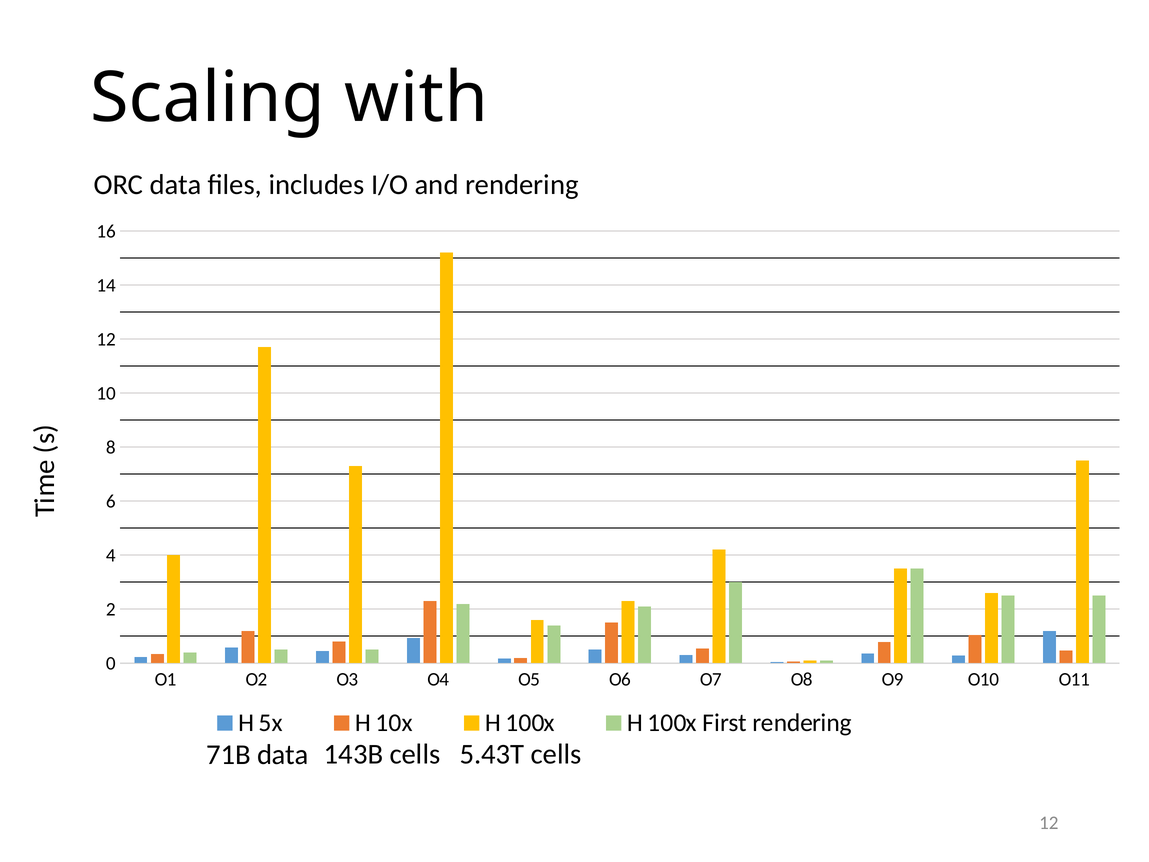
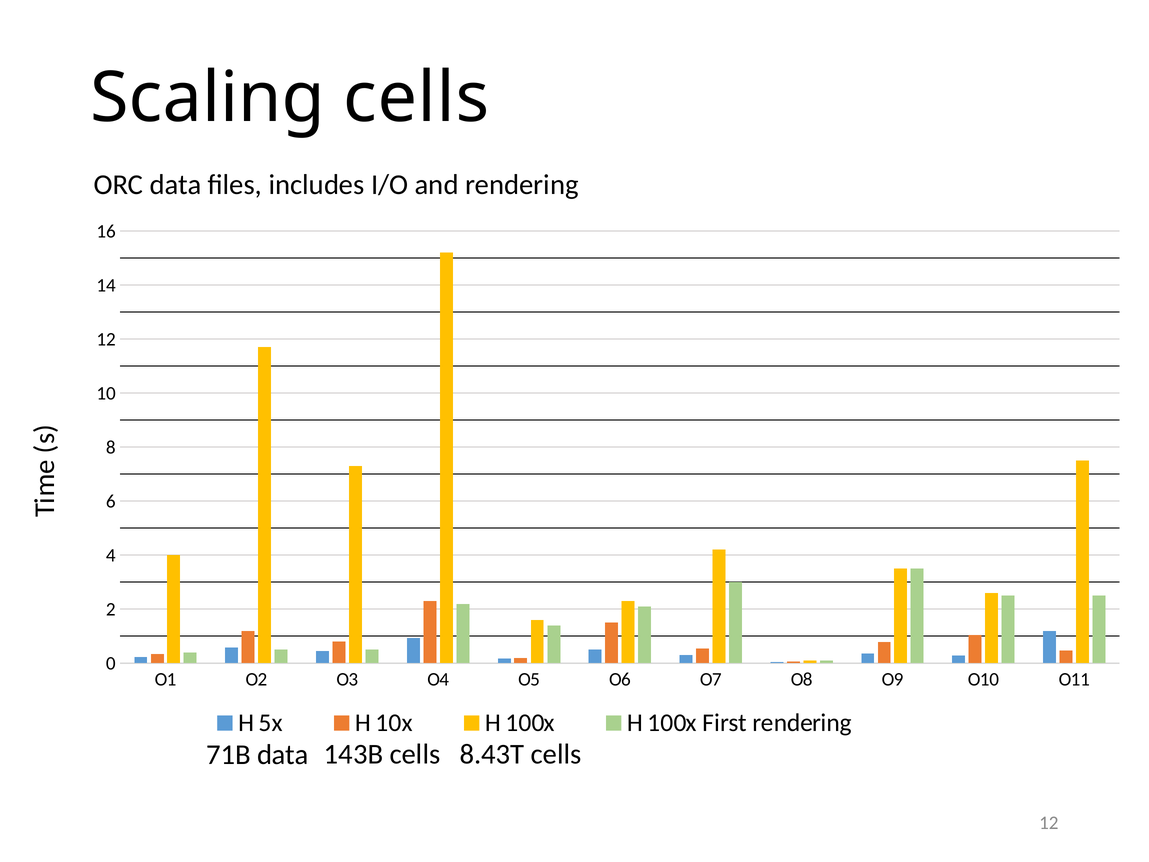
Scaling with: with -> cells (416, 98)
5.43T: 5.43T -> 8.43T (492, 754)
